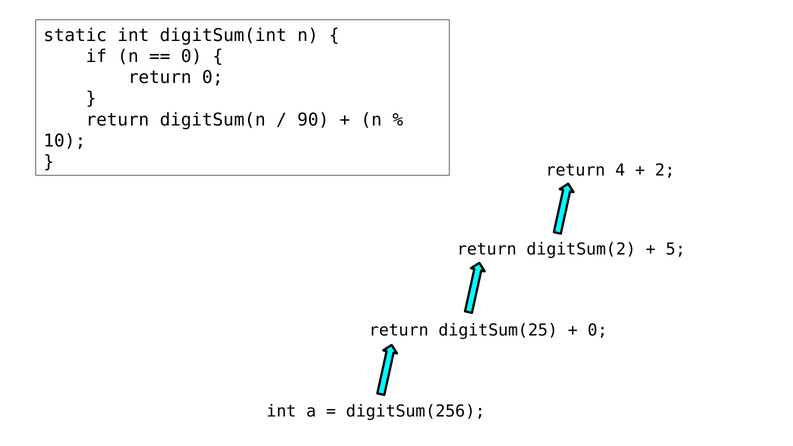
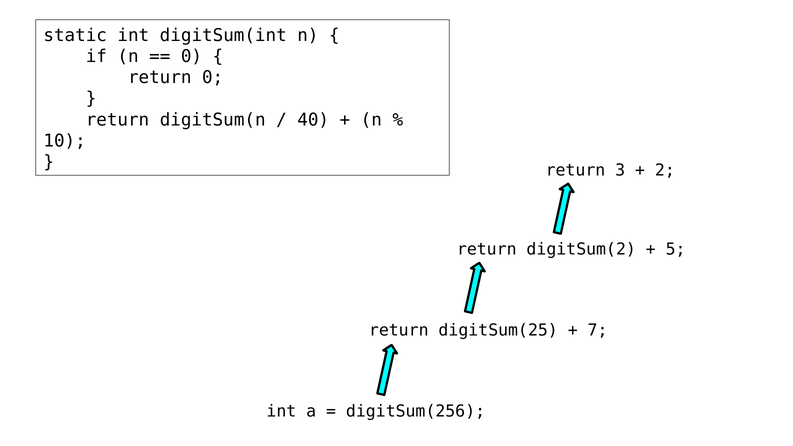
90: 90 -> 40 (313, 120)
4: 4 -> 3 (620, 170)
0: 0 -> 7 (598, 330)
